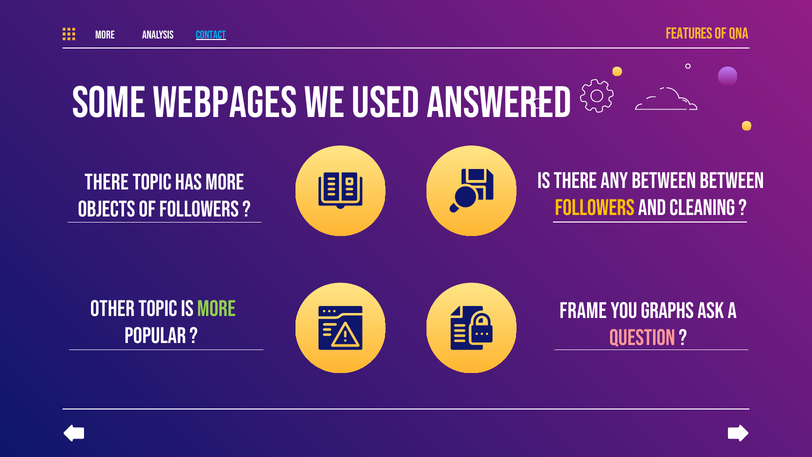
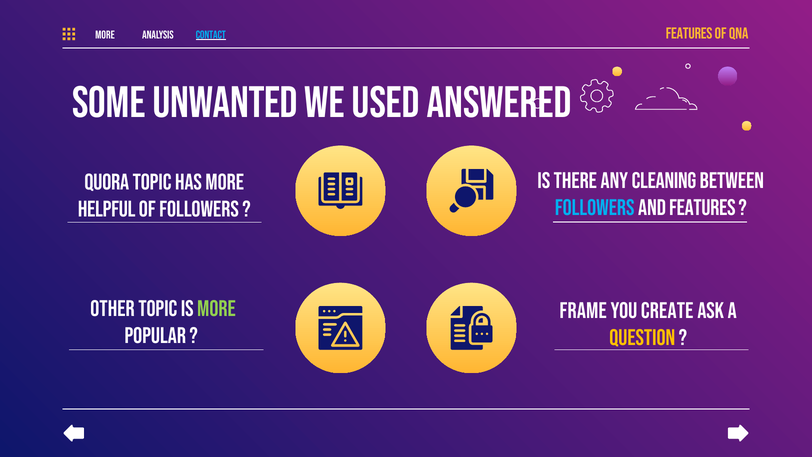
webpages: webpages -> unwanted (225, 103)
any between: between -> cleaning (664, 181)
There: There -> Quora (107, 182)
followers colour: yellow -> light blue (595, 208)
and cleaning: cleaning -> features (702, 208)
objects: objects -> helpful (107, 209)
graphs: graphs -> create (667, 310)
question colour: pink -> yellow (642, 337)
